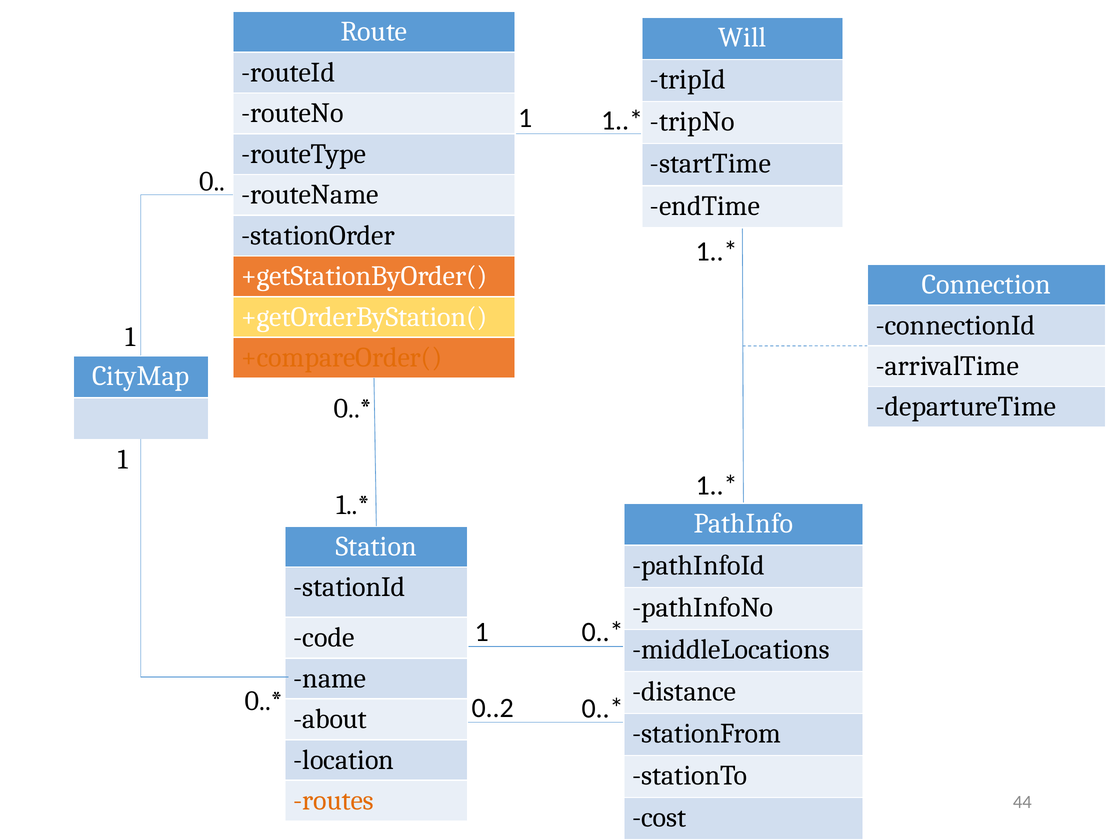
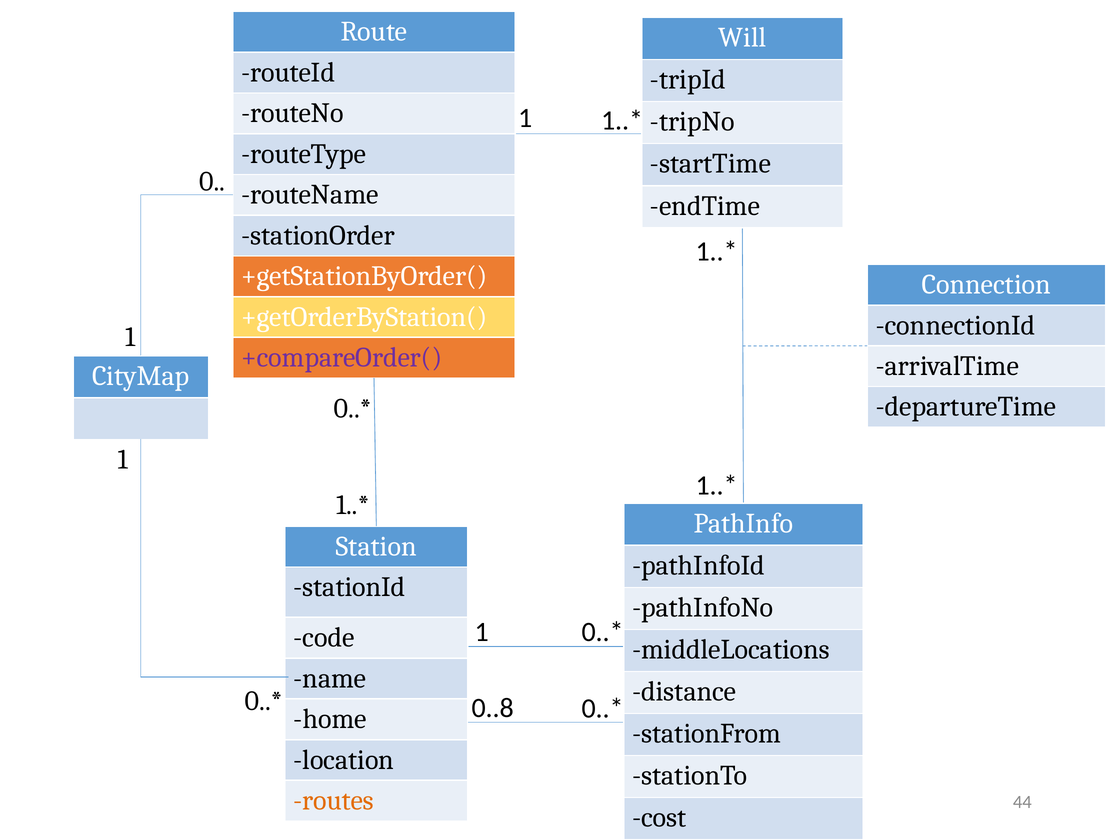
+compareOrder( colour: orange -> purple (342, 358)
0..2: 0..2 -> 0..8 (493, 708)
about: about -> home (330, 719)
